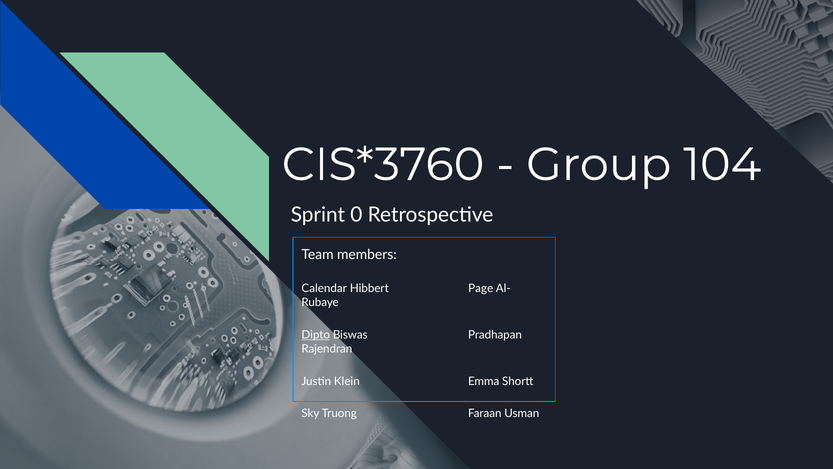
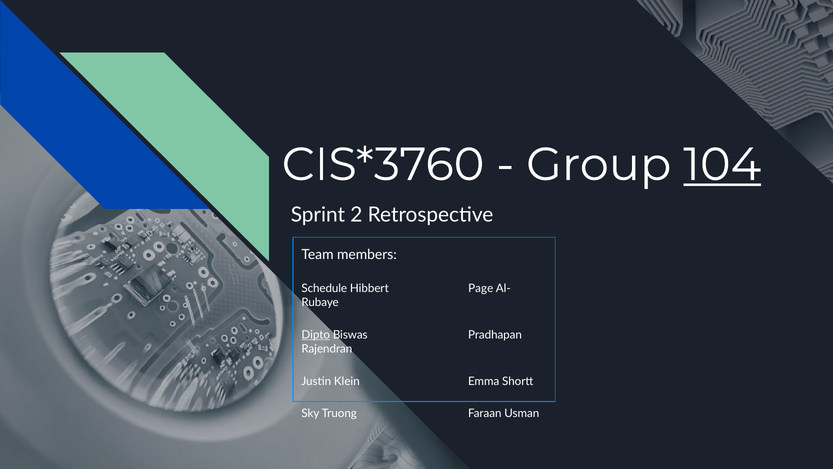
104 underline: none -> present (722, 165)
0: 0 -> 2 (356, 214)
Calendar: Calendar -> Schedule (324, 288)
